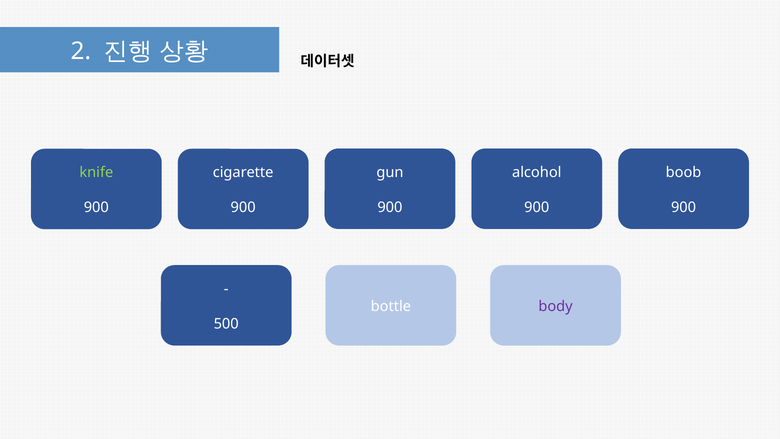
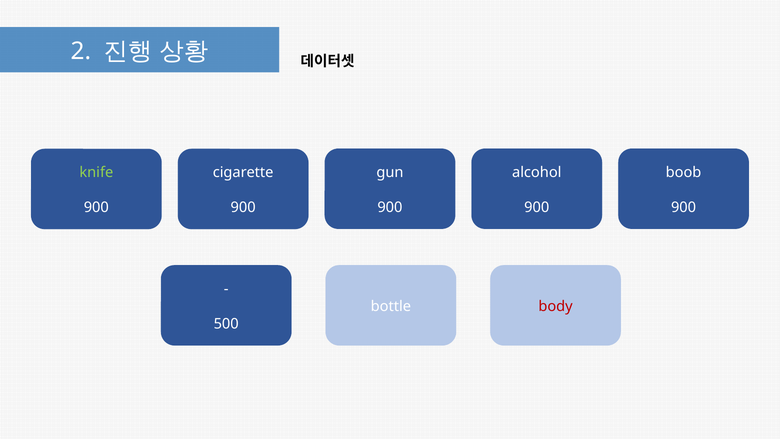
body colour: purple -> red (556, 306)
